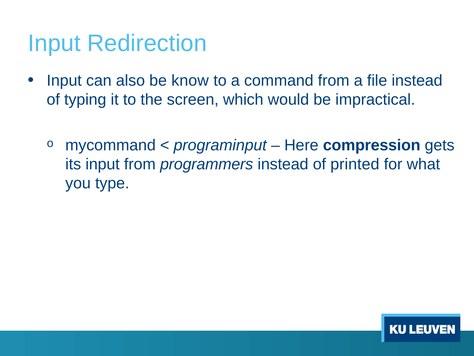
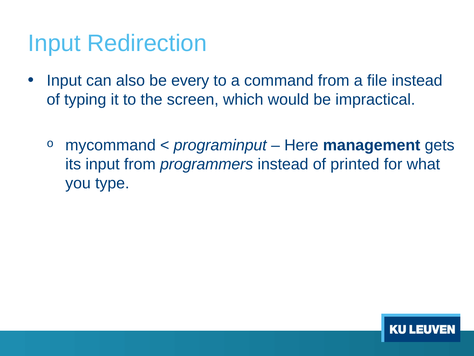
know: know -> every (190, 81)
compression: compression -> management (372, 145)
